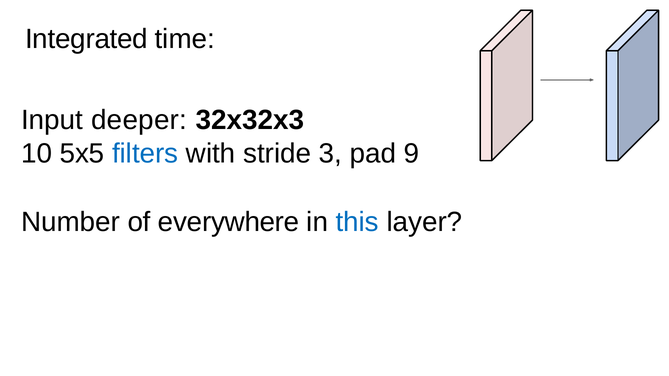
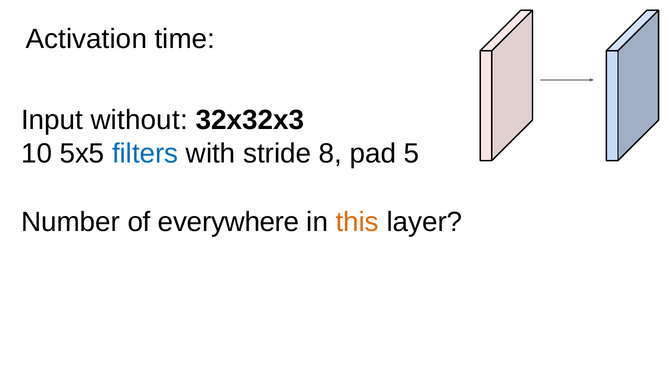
Integrated: Integrated -> Activation (86, 39)
deeper: deeper -> without (139, 120)
3: 3 -> 8 (331, 154)
9: 9 -> 5 (412, 154)
this colour: blue -> orange (357, 222)
